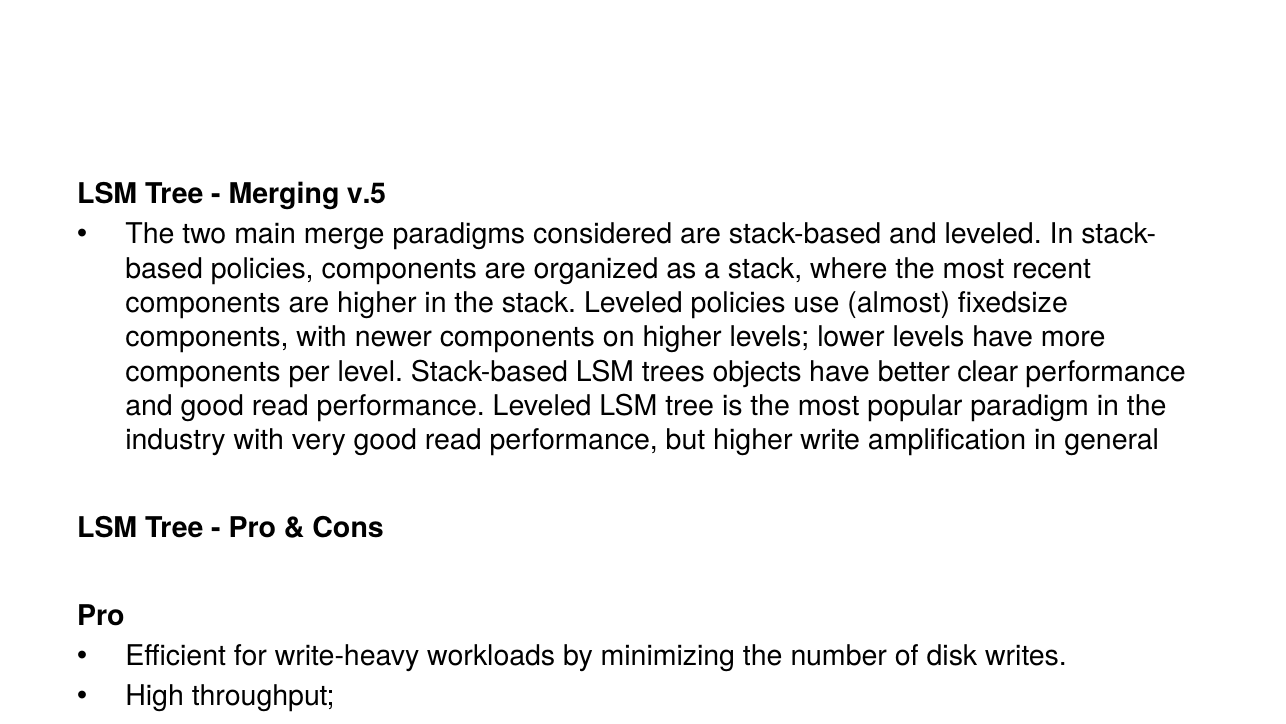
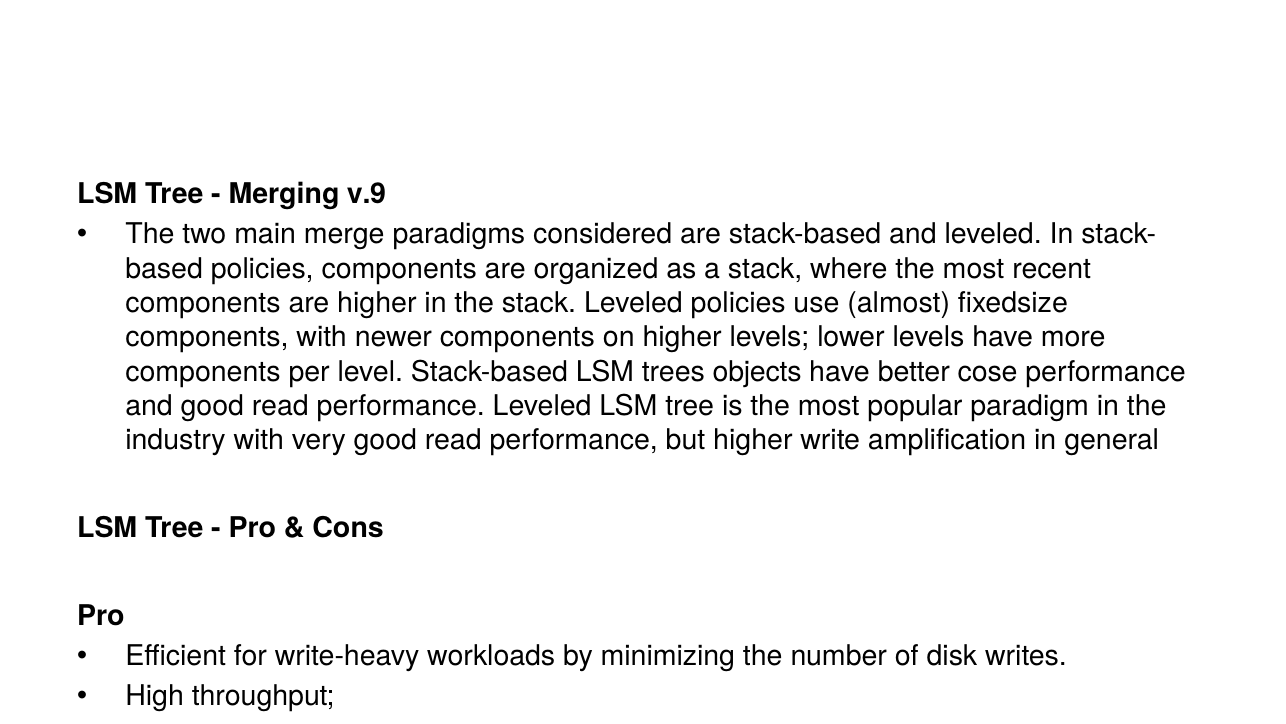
v.5: v.5 -> v.9 (367, 194)
clear: clear -> cose (988, 371)
